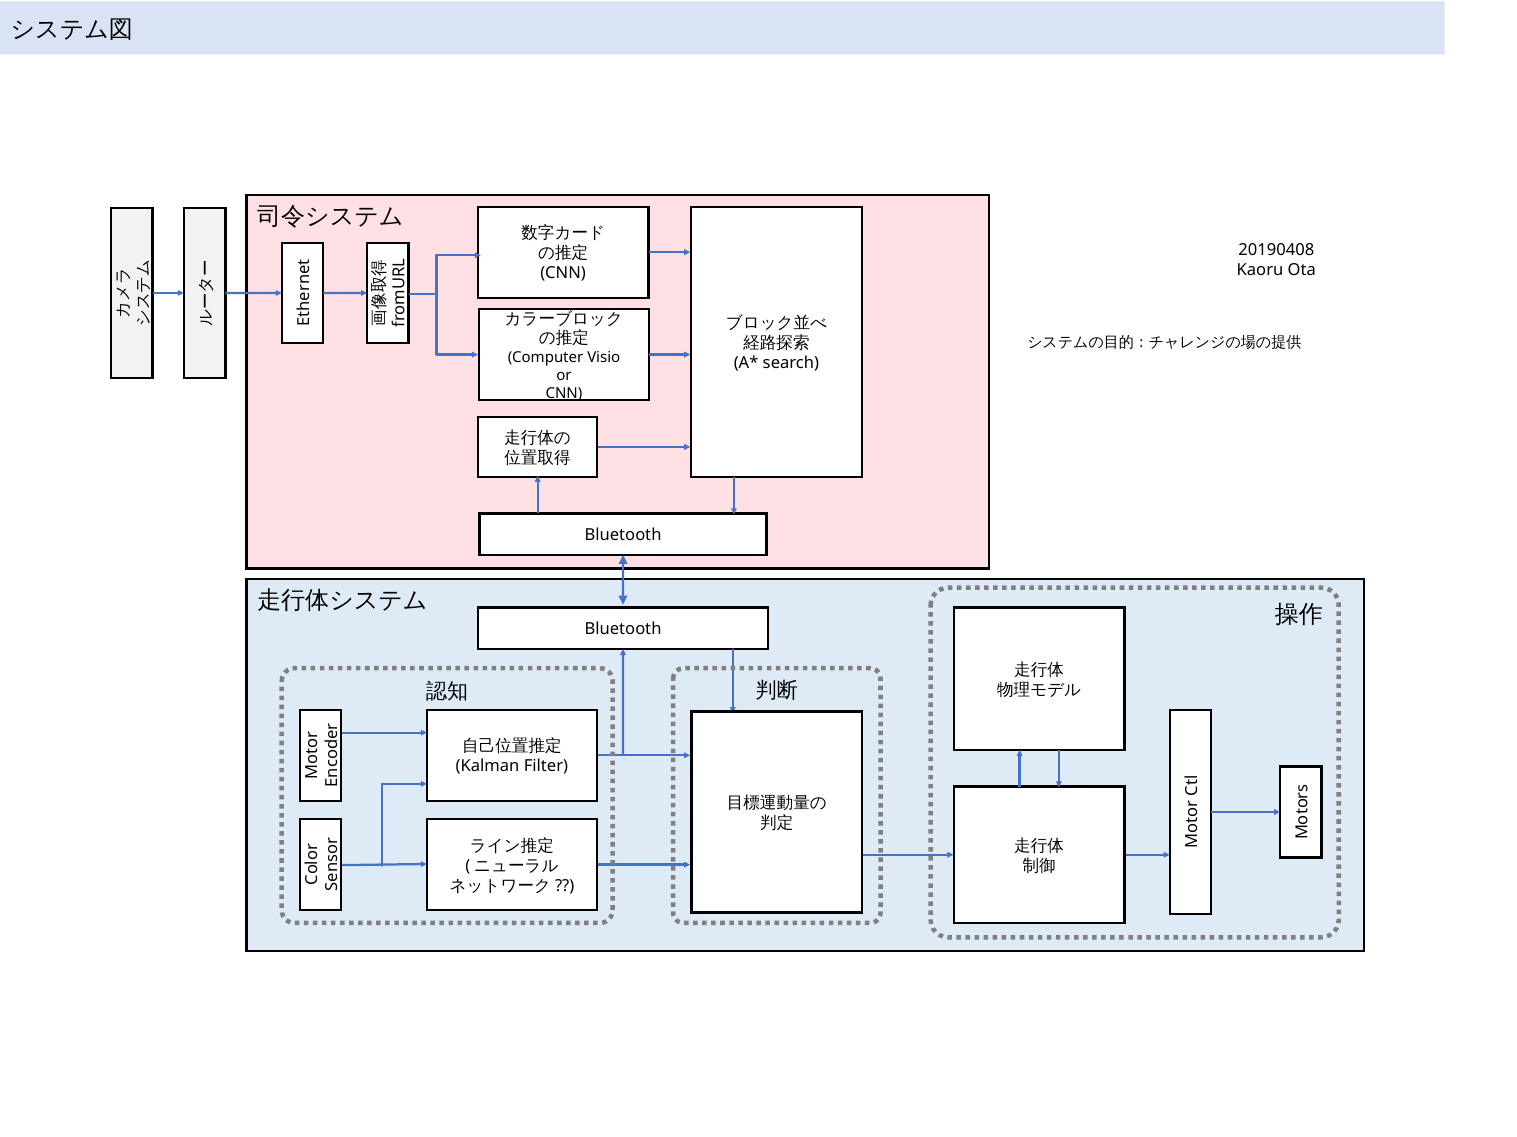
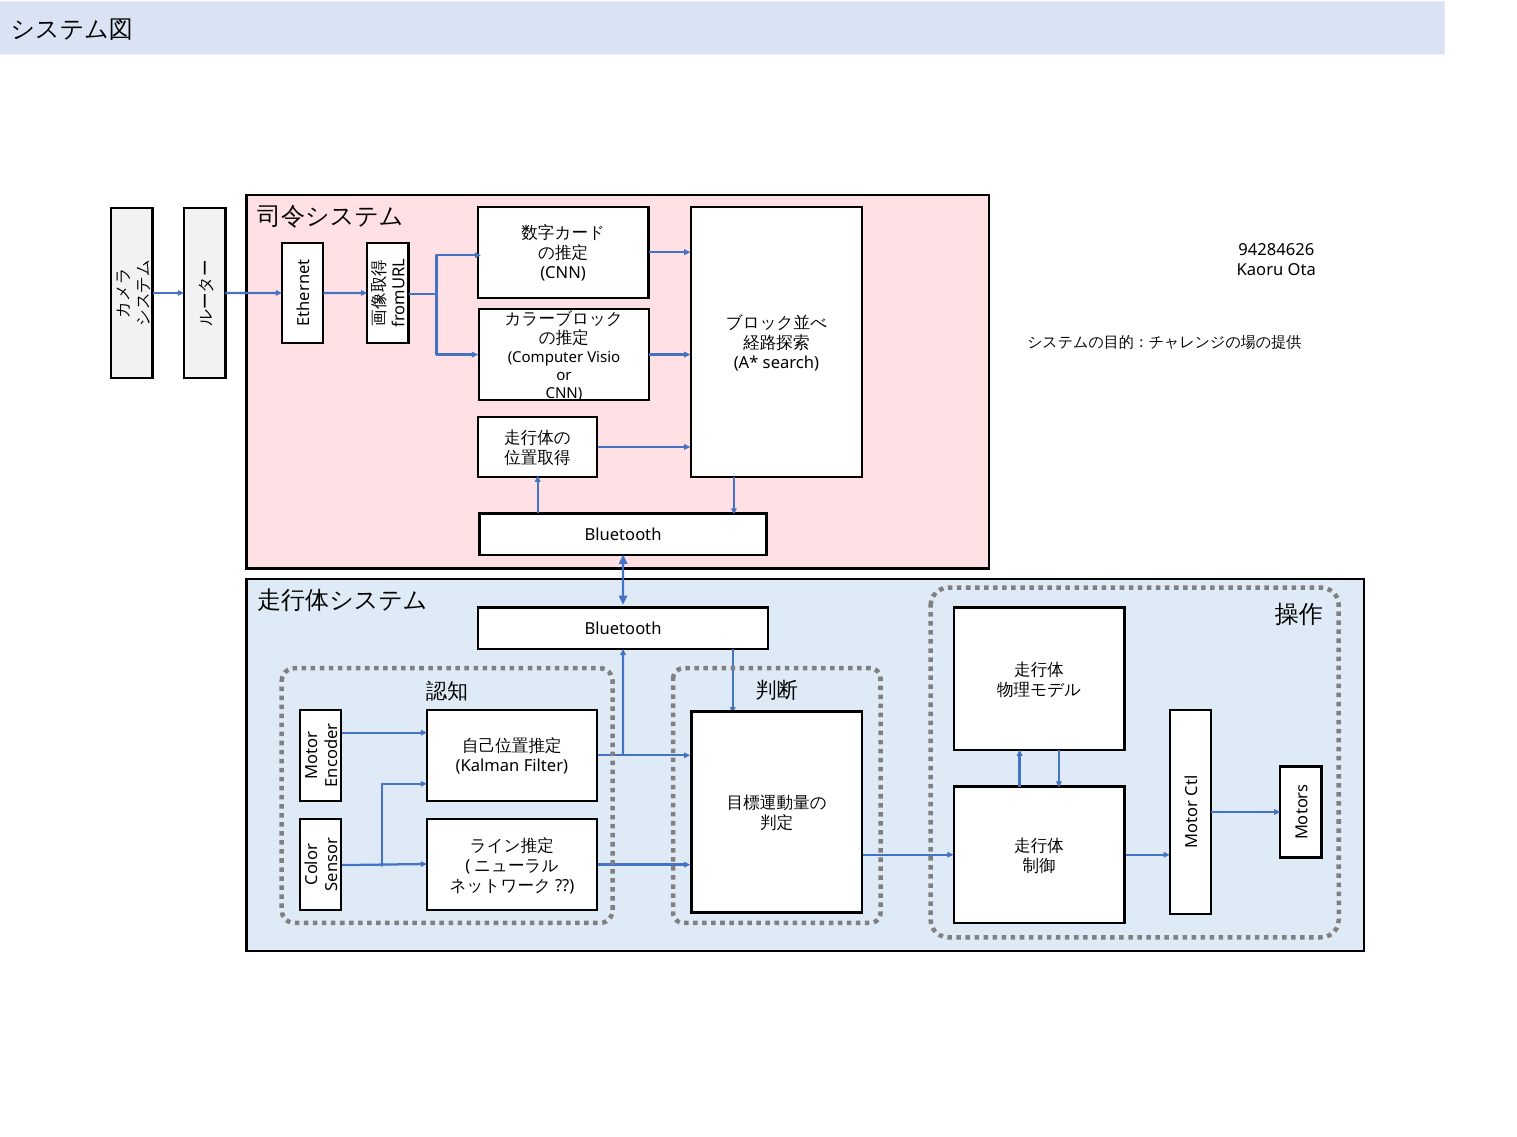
20190408: 20190408 -> 94284626 (1276, 251)
